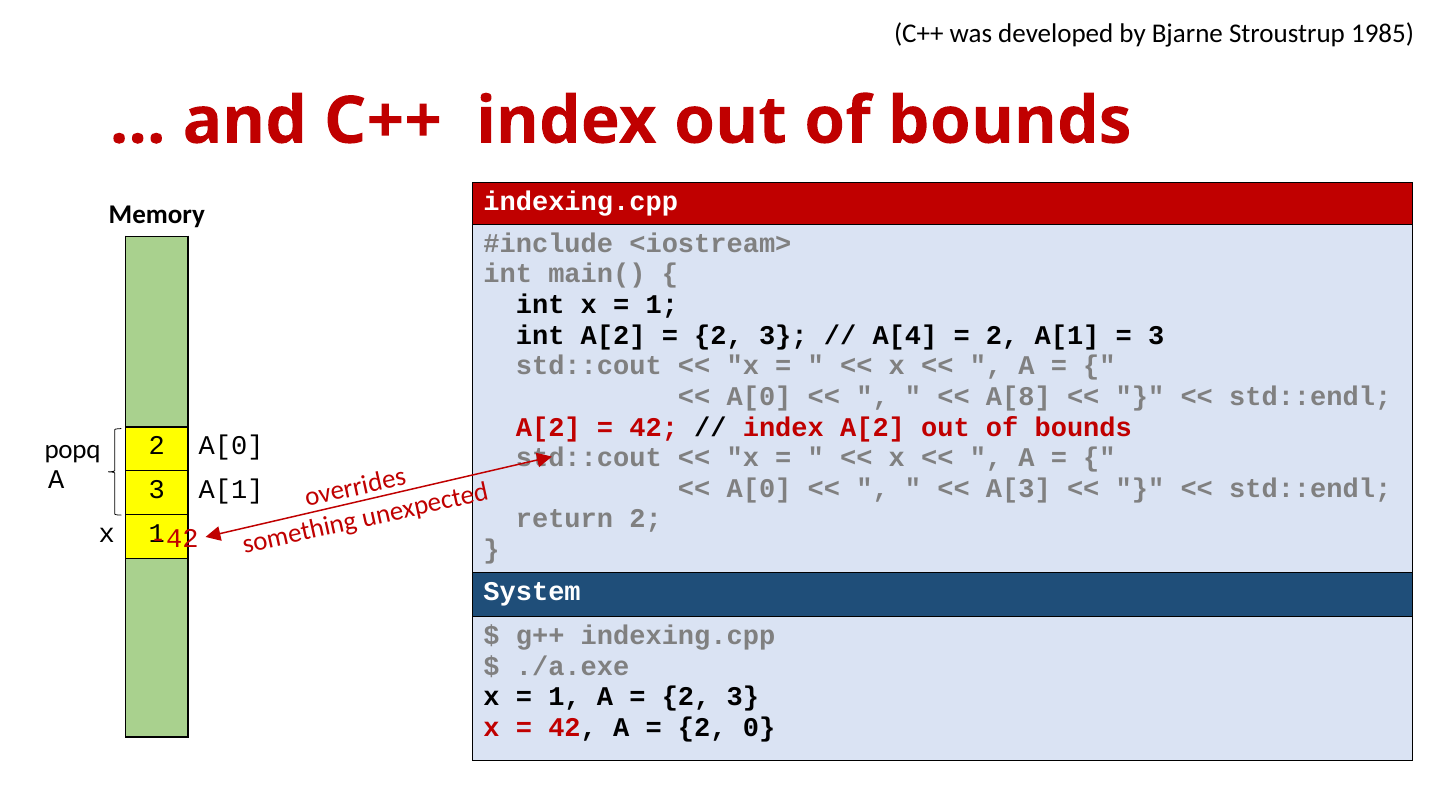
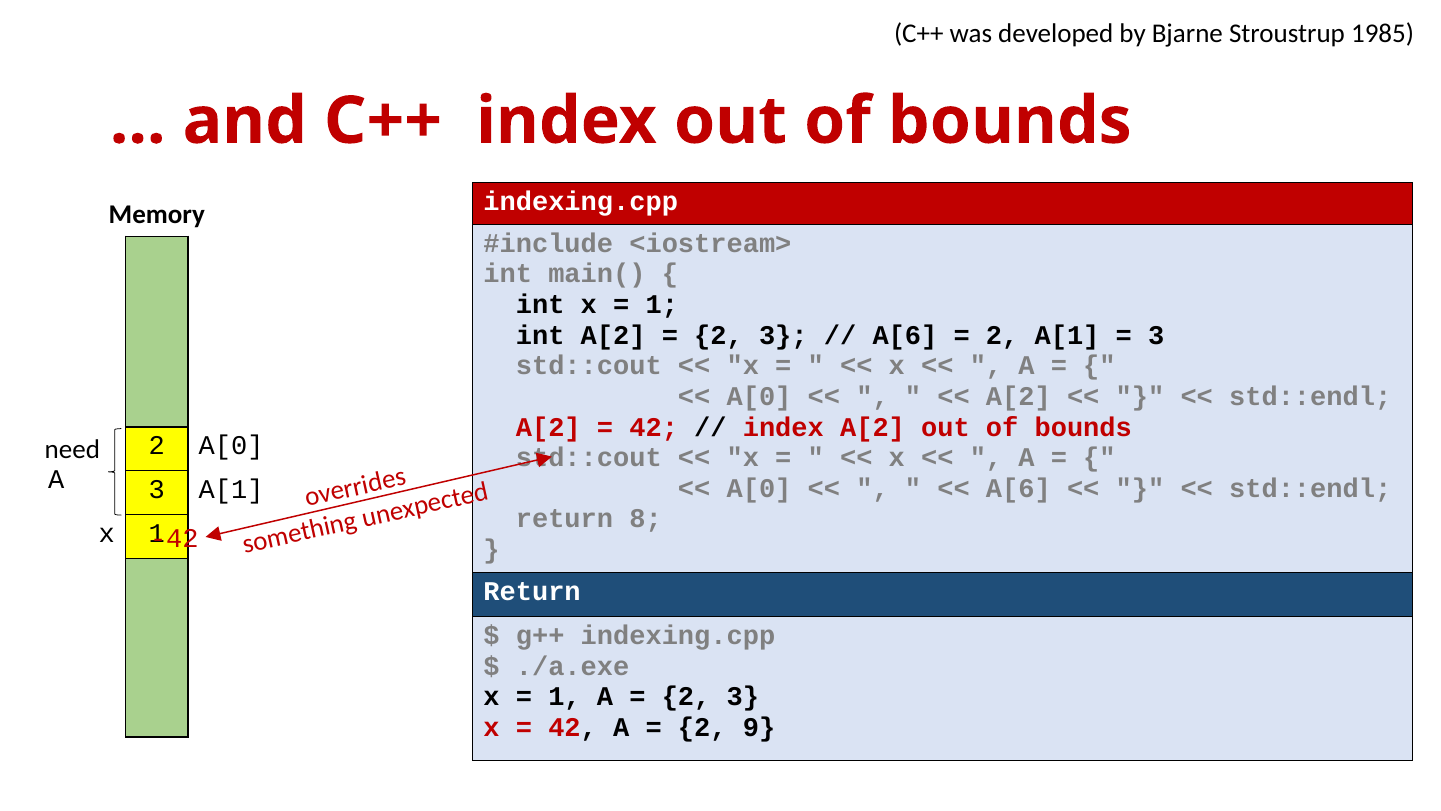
A[4: A[4 -> A[6 (905, 335)
A[8: A[8 -> A[2 (1018, 396)
popq: popq -> need (72, 449)
A[3: A[3 -> A[6 (1018, 488)
return 2: 2 -> 8 (646, 519)
System: System -> Return (532, 591)
0: 0 -> 9 (759, 727)
